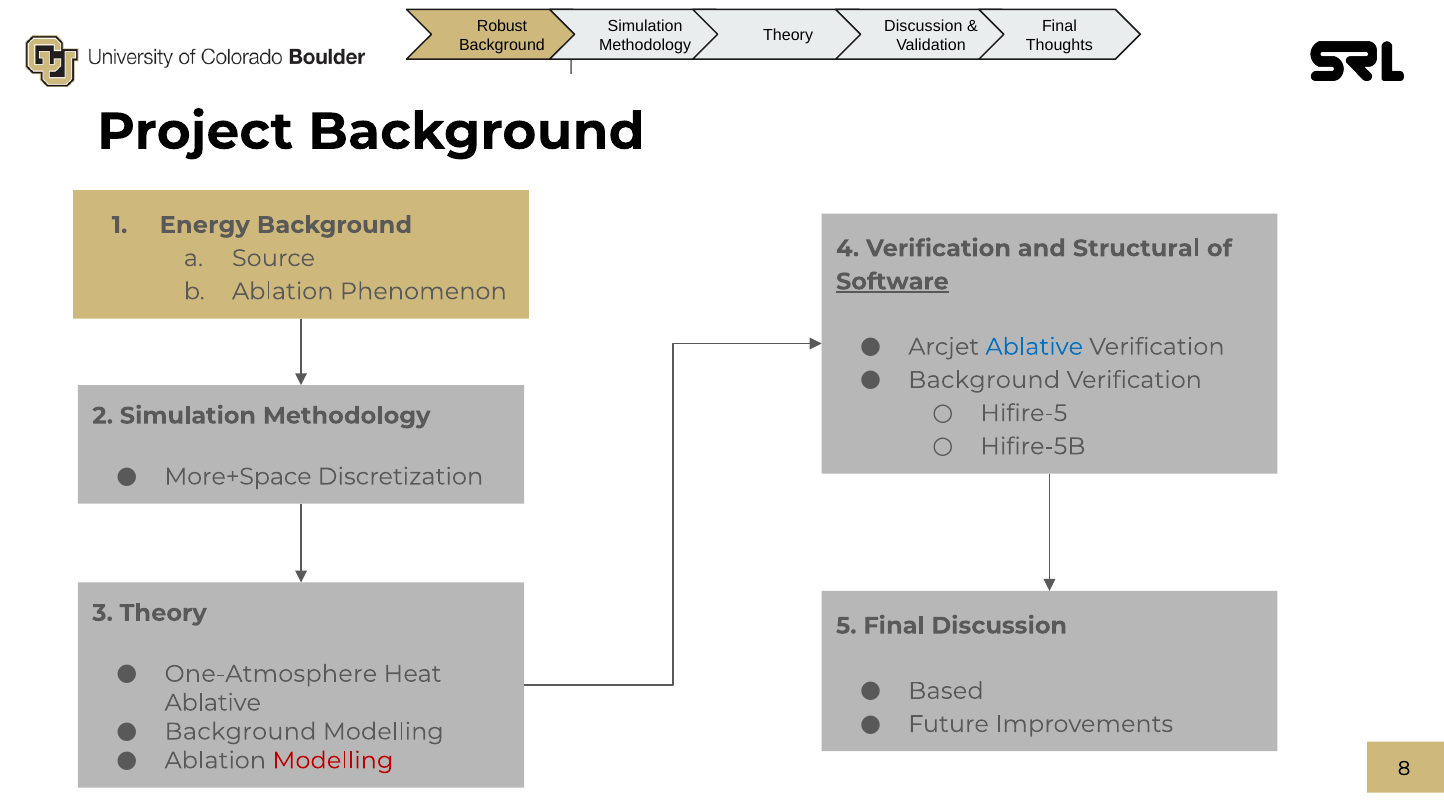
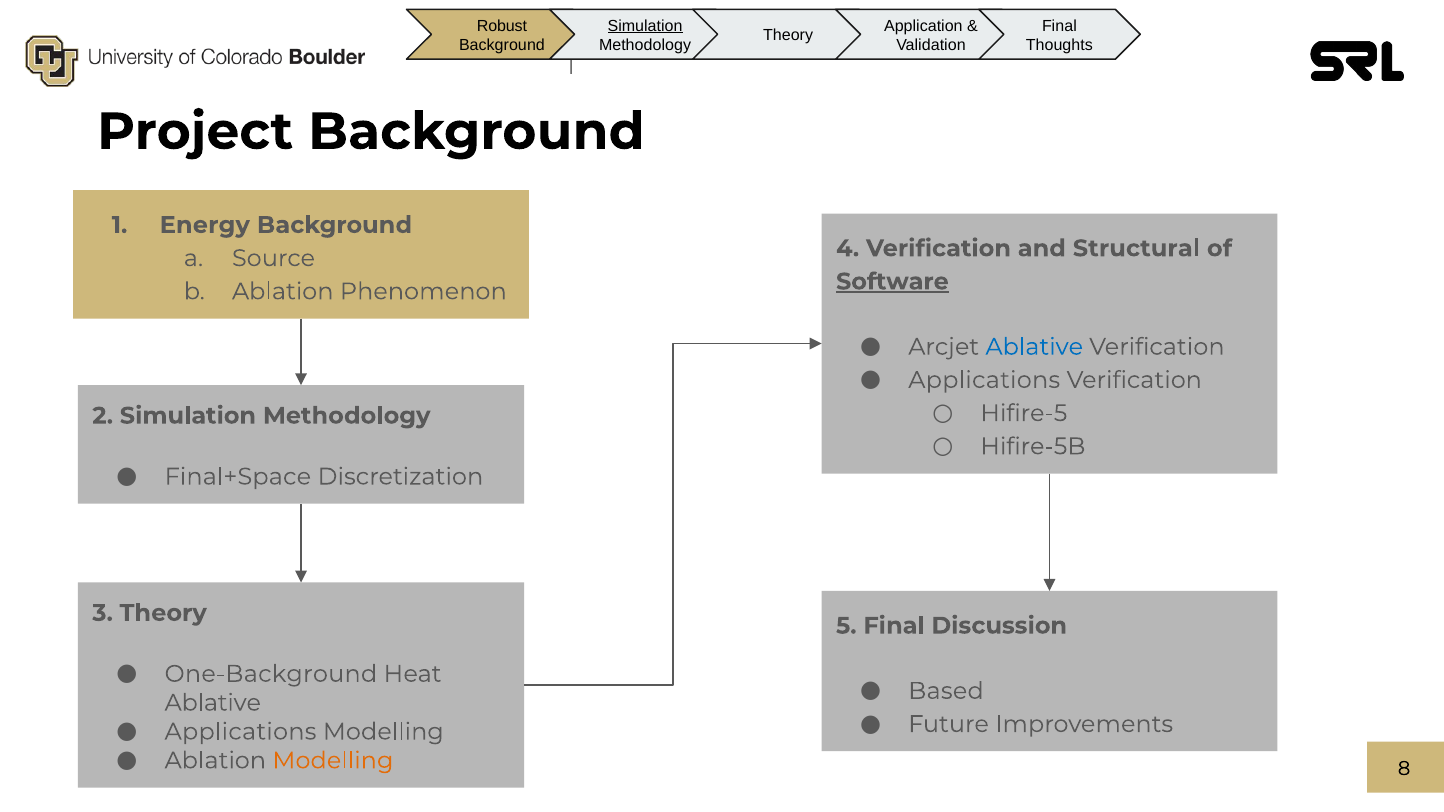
Simulation underline: none -> present (645, 26)
Discussion: Discussion -> Application (923, 26)
Background: Background -> Applications (984, 380)
More+Space: More+Space -> Final+Space (238, 477)
One-Atmosphere: One-Atmosphere -> One-Background (271, 674)
Background: Background -> Applications (240, 732)
Modelling colour: red -> orange (333, 761)
